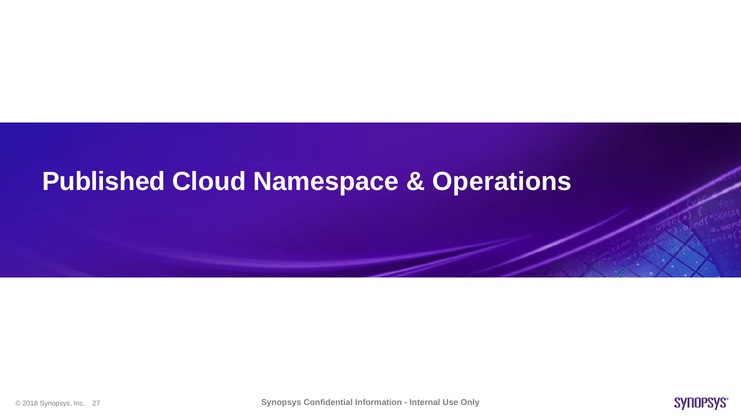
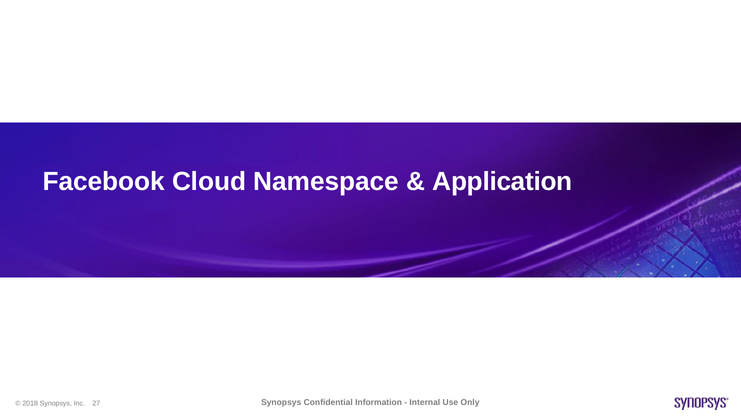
Published: Published -> Facebook (104, 182)
Operations: Operations -> Application (502, 182)
